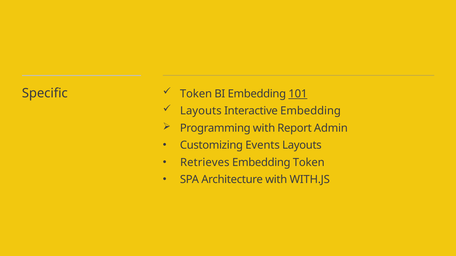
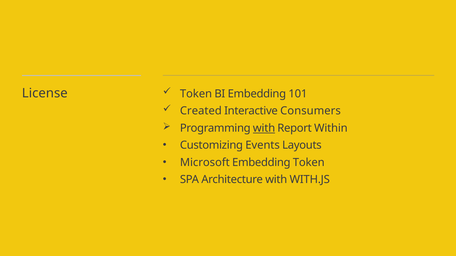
Specific: Specific -> License (45, 93)
101 underline: present -> none (298, 94)
Layouts: Layouts -> Created (201, 111)
Interactive Embedding: Embedding -> Consumers (311, 111)
with underline: none -> present (264, 128)
Admin: Admin -> Within (331, 128)
Retrieves: Retrieves -> Microsoft (205, 163)
